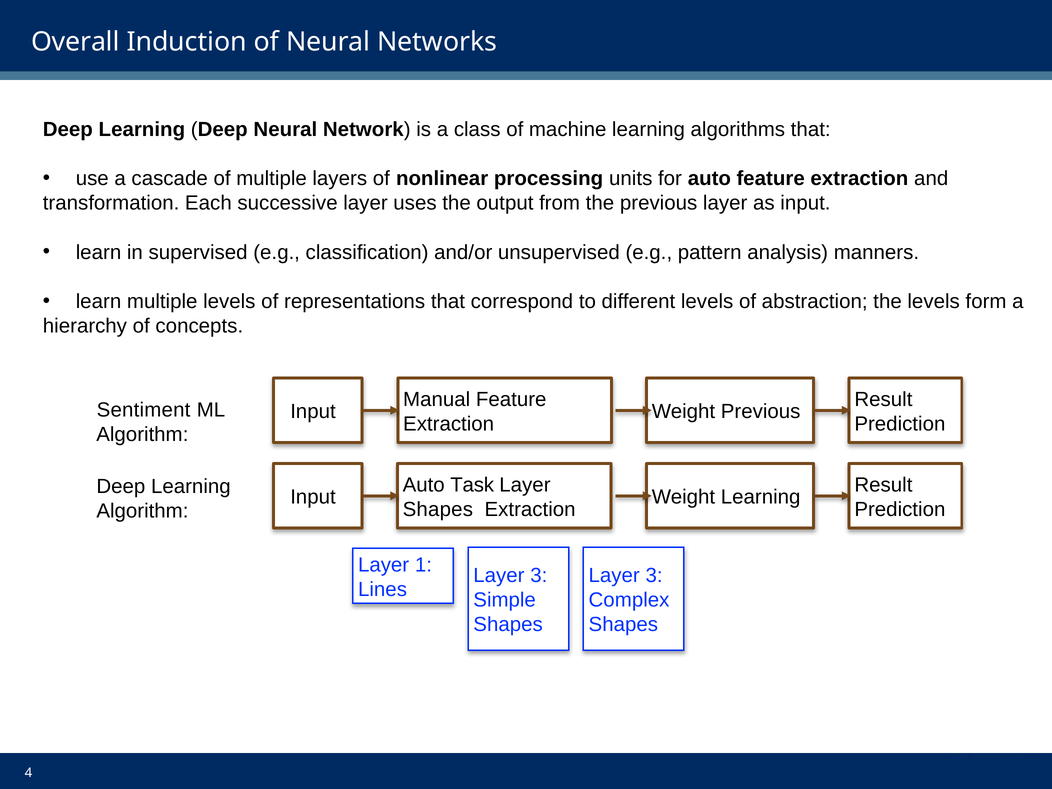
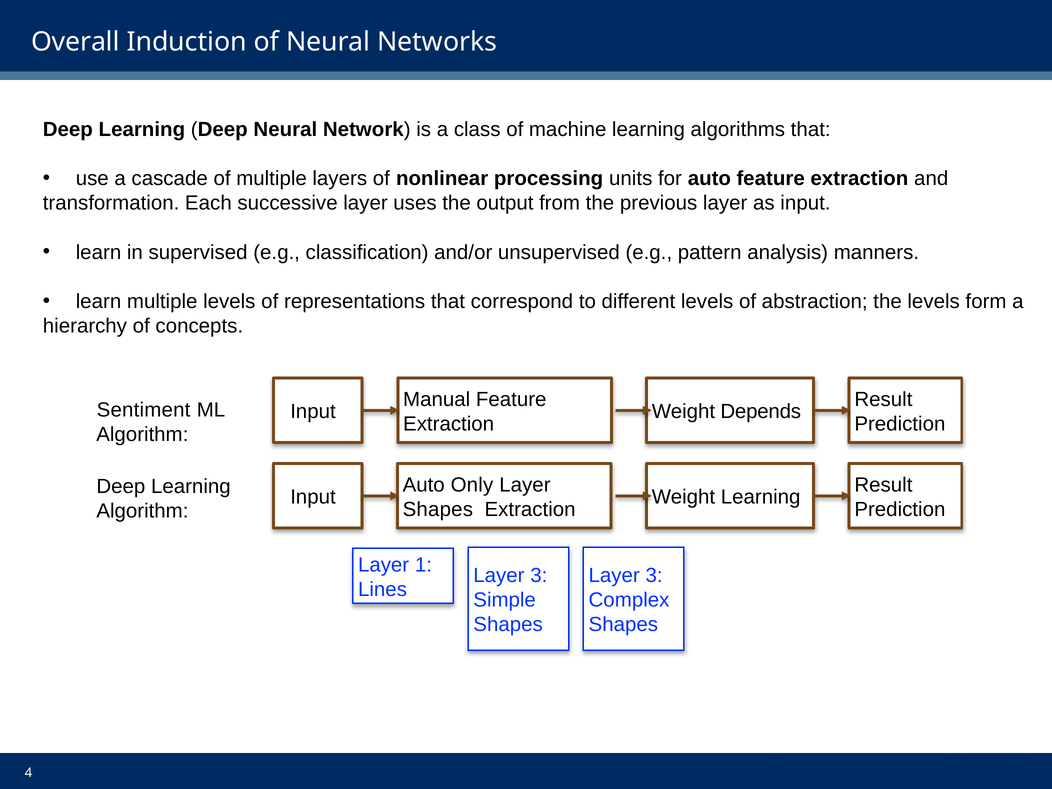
Weight Previous: Previous -> Depends (761, 412)
Auto Task: Task -> Only (472, 485)
